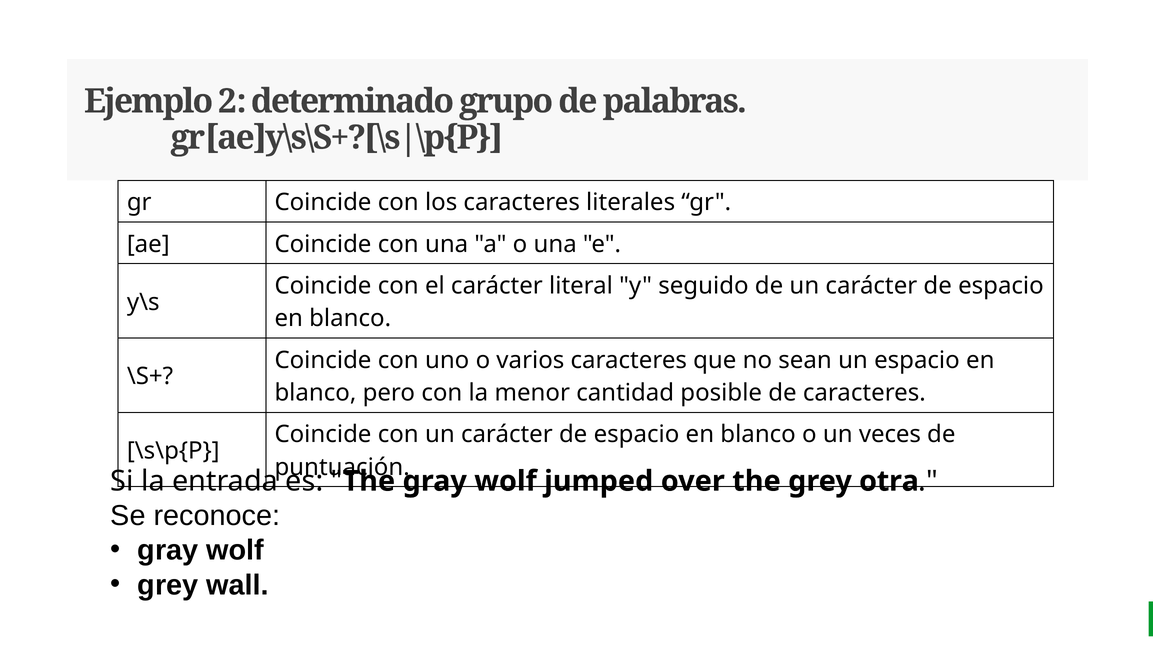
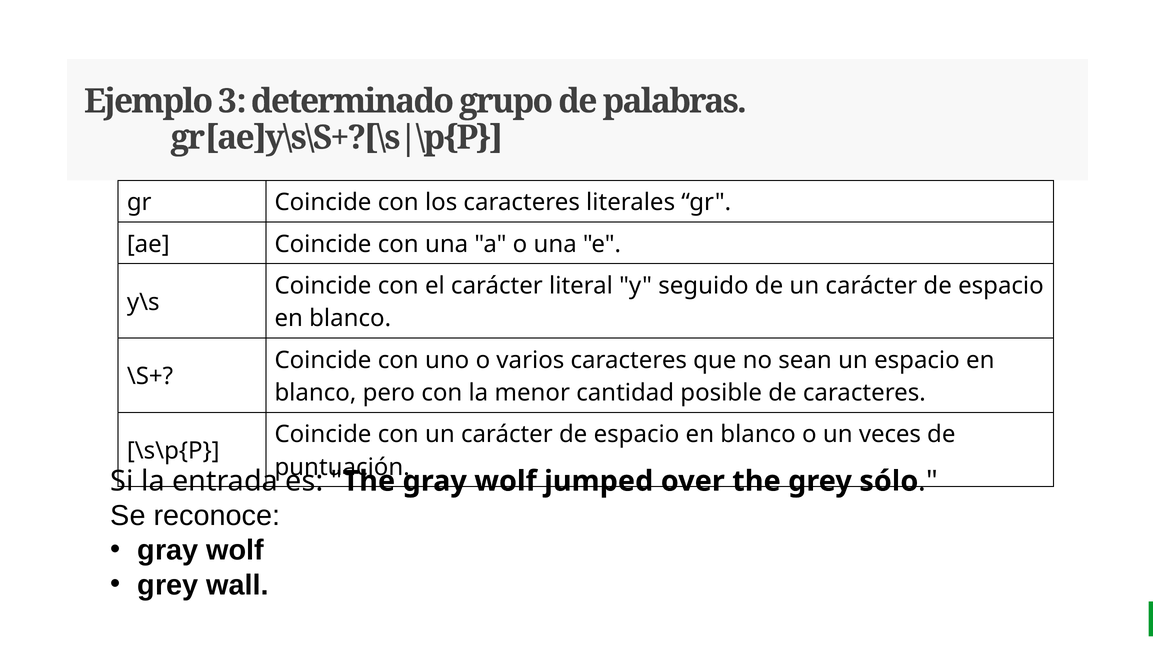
2: 2 -> 3 (232, 101)
otra: otra -> sólo (889, 481)
